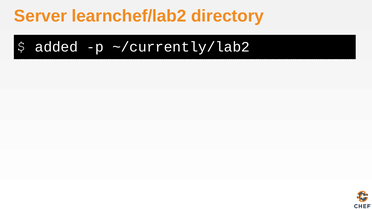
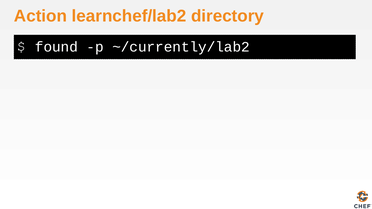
Server: Server -> Action (40, 16)
added: added -> found (56, 47)
